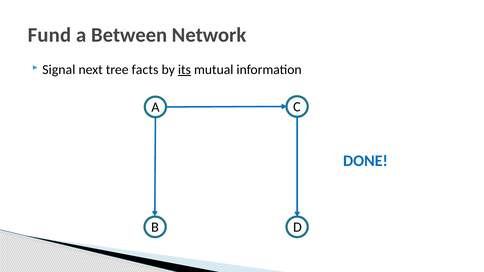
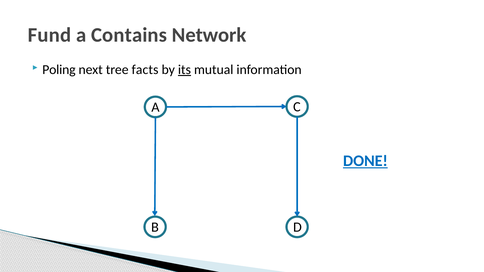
Between: Between -> Contains (129, 35)
Signal: Signal -> Poling (59, 70)
DONE underline: none -> present (365, 161)
